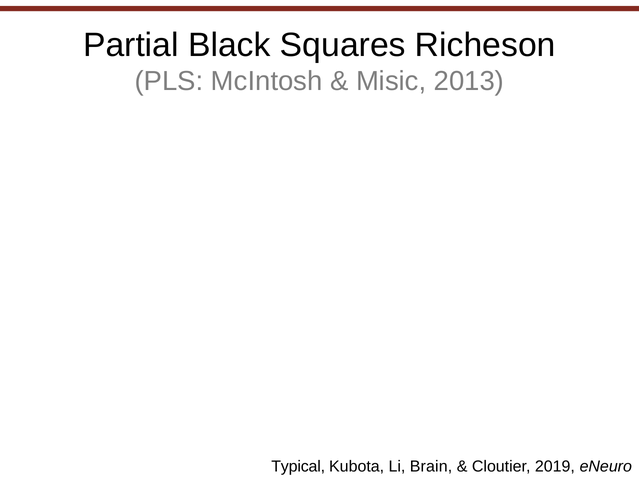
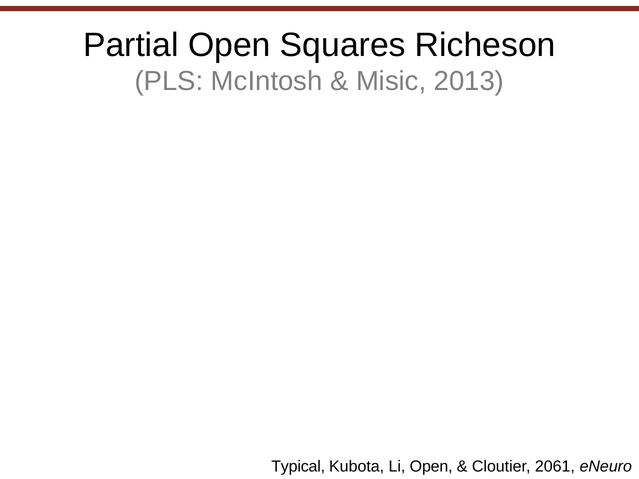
Partial Black: Black -> Open (229, 45)
Li Brain: Brain -> Open (431, 467)
2019: 2019 -> 2061 (555, 467)
